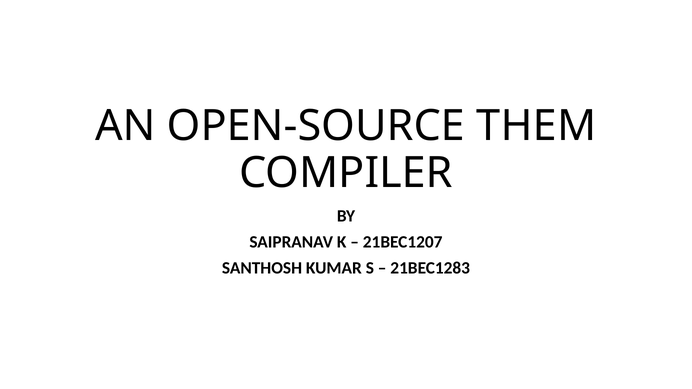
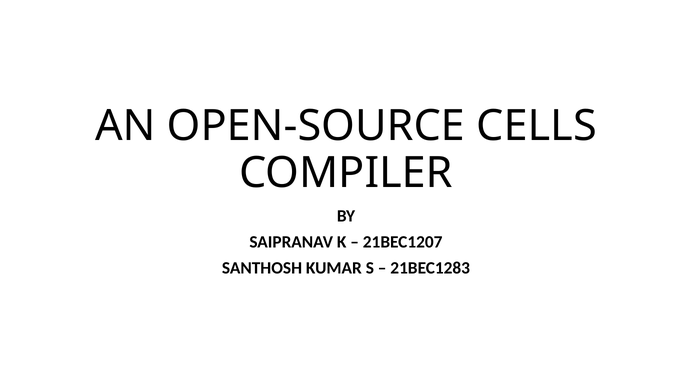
THEM: THEM -> CELLS (536, 126)
